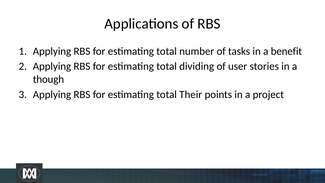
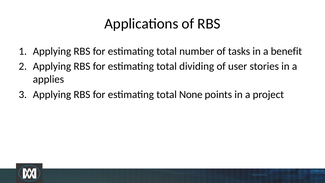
though: though -> applies (48, 79)
Their: Their -> None (191, 94)
